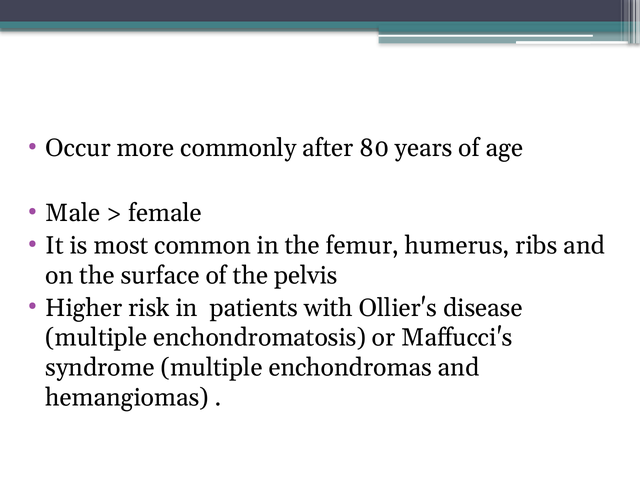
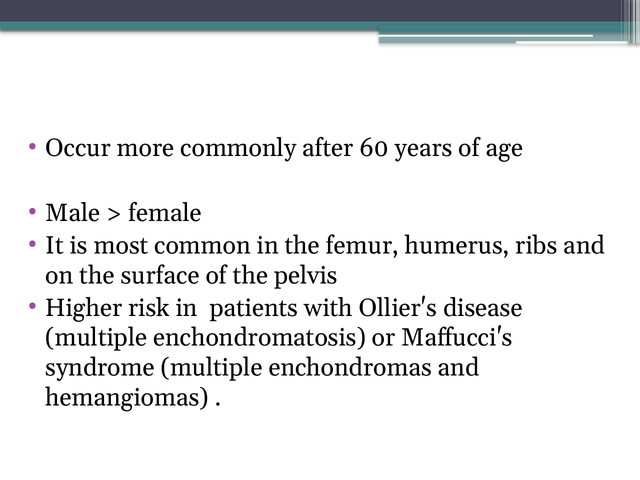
80: 80 -> 60 (374, 148)
